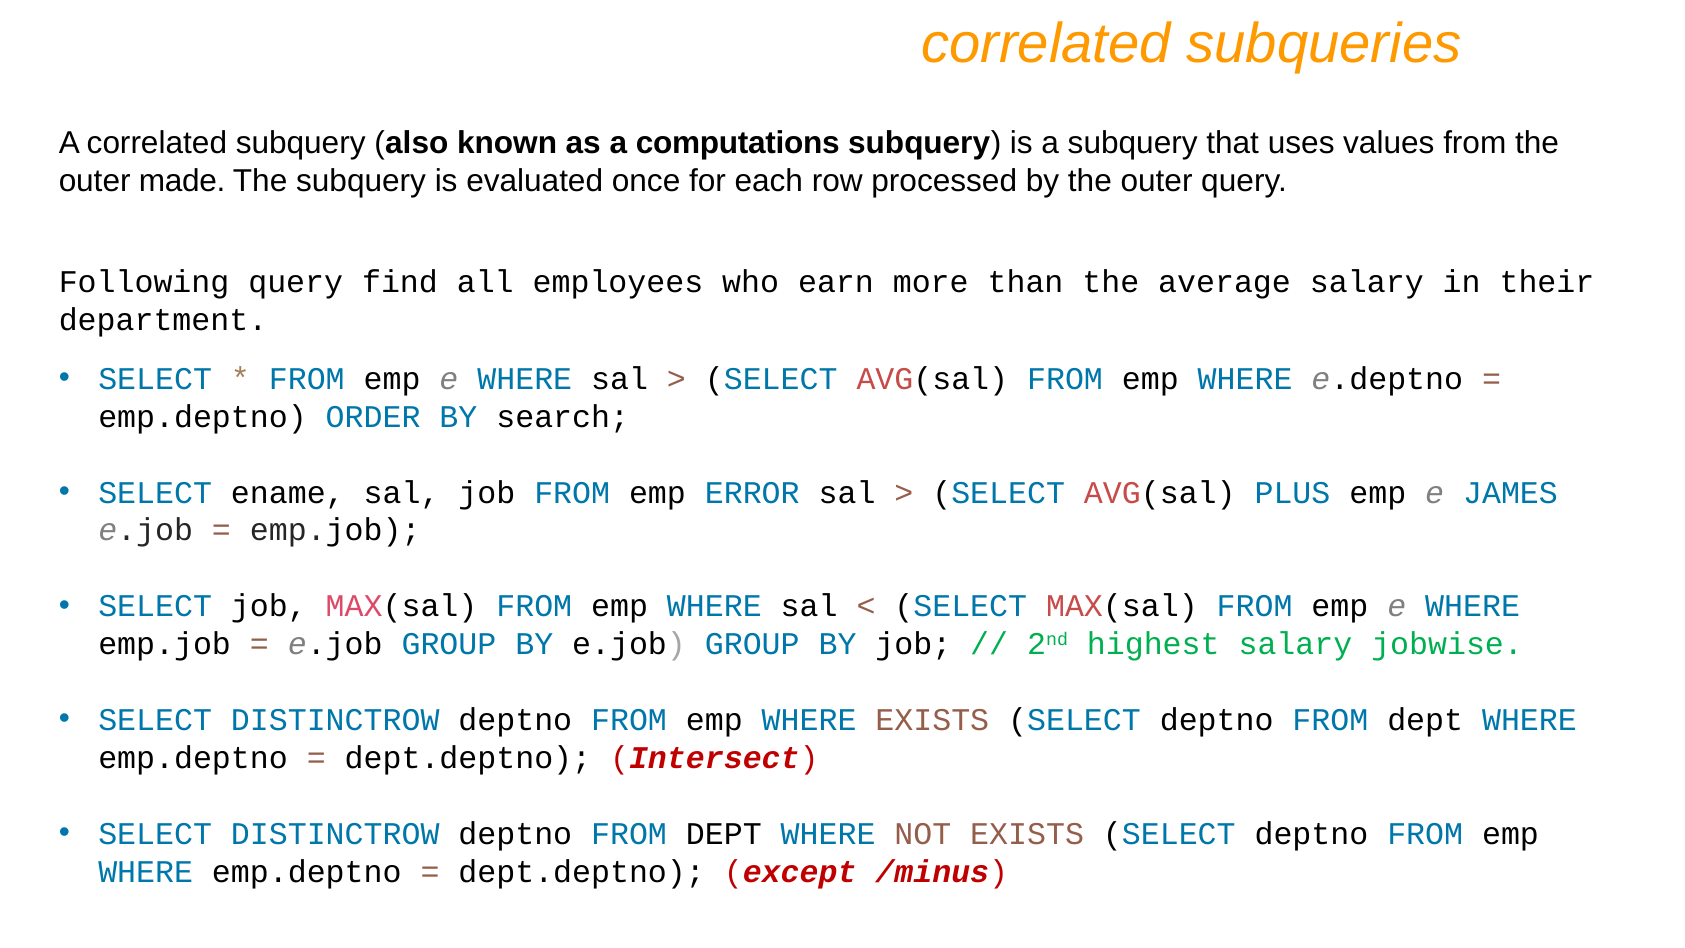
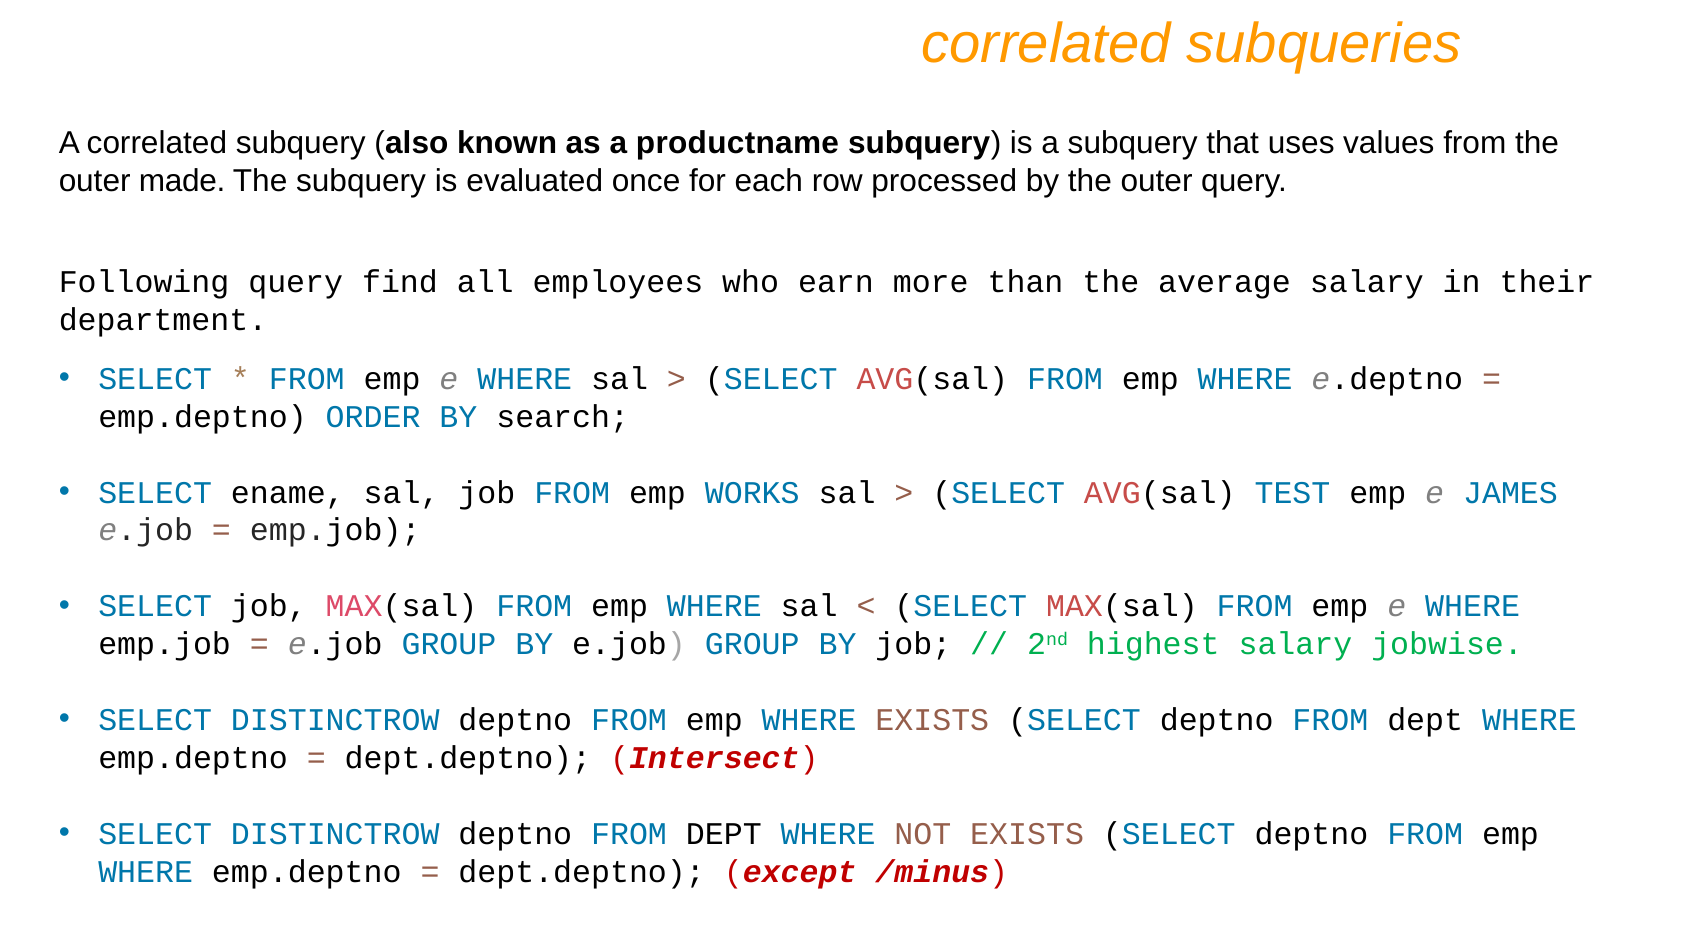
computations: computations -> productname (737, 143)
ERROR: ERROR -> WORKS (752, 492)
PLUS: PLUS -> TEST (1292, 492)
